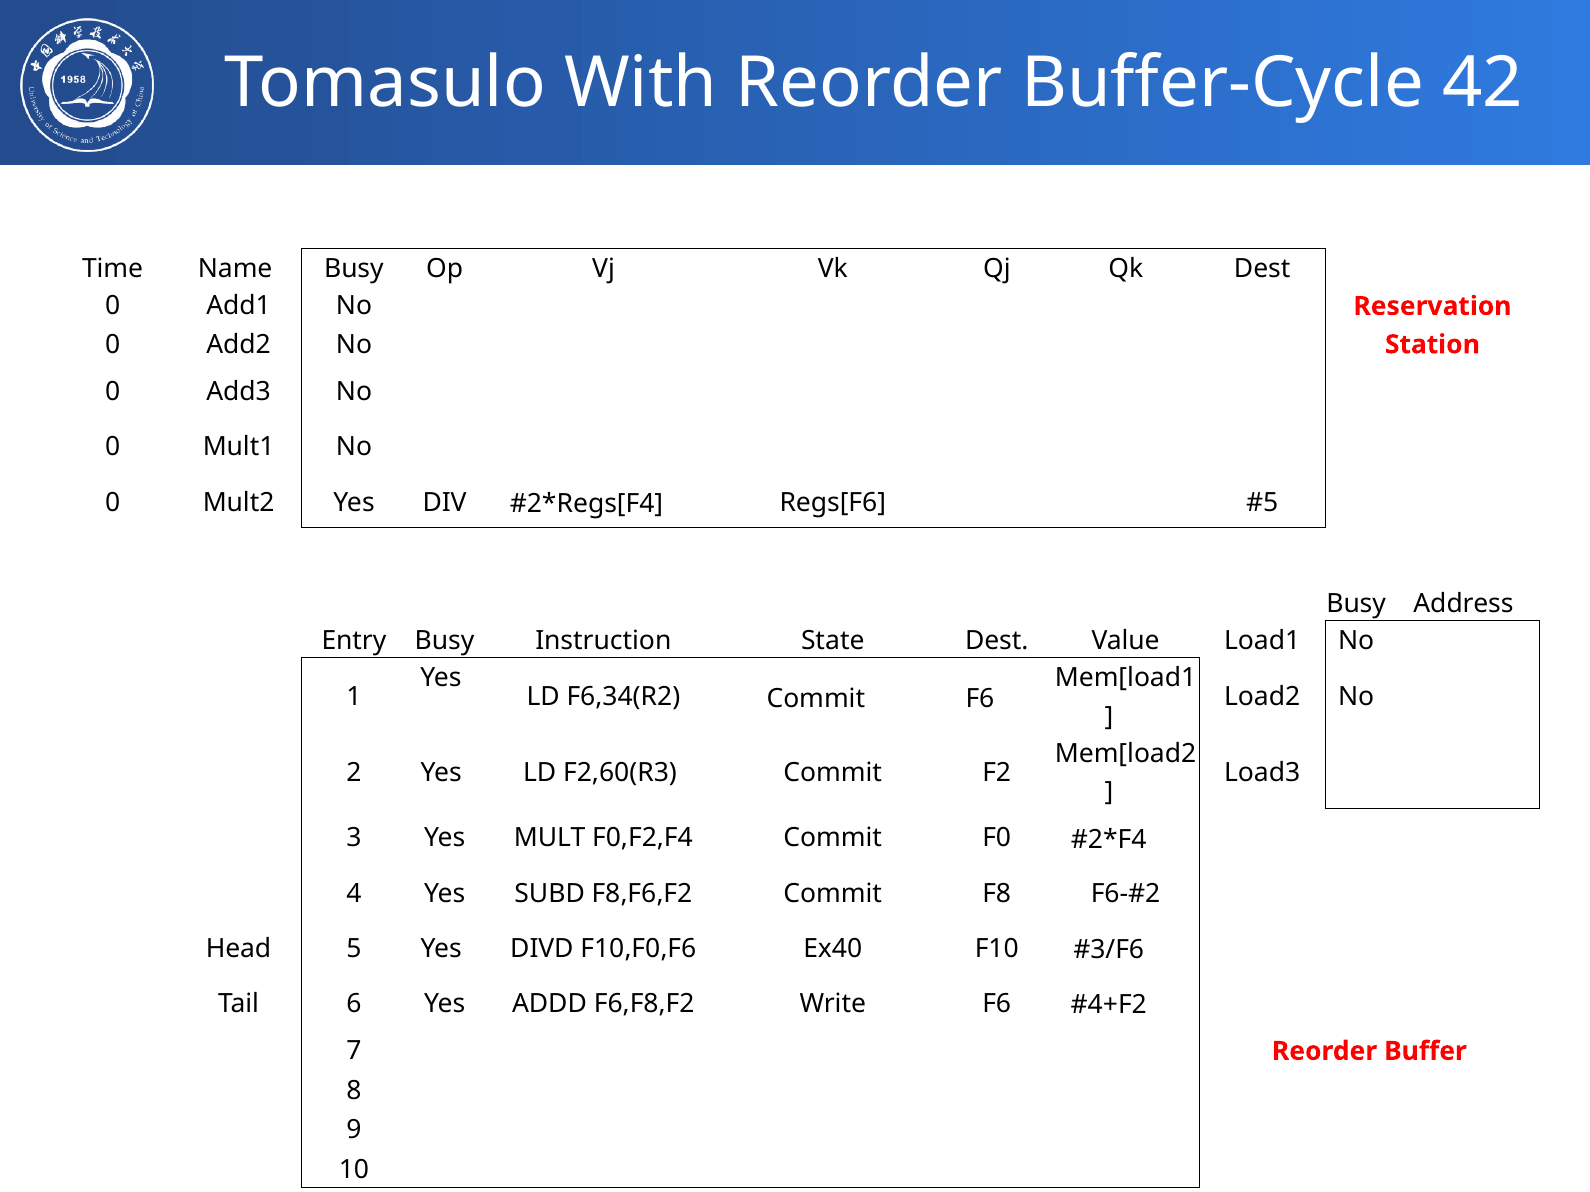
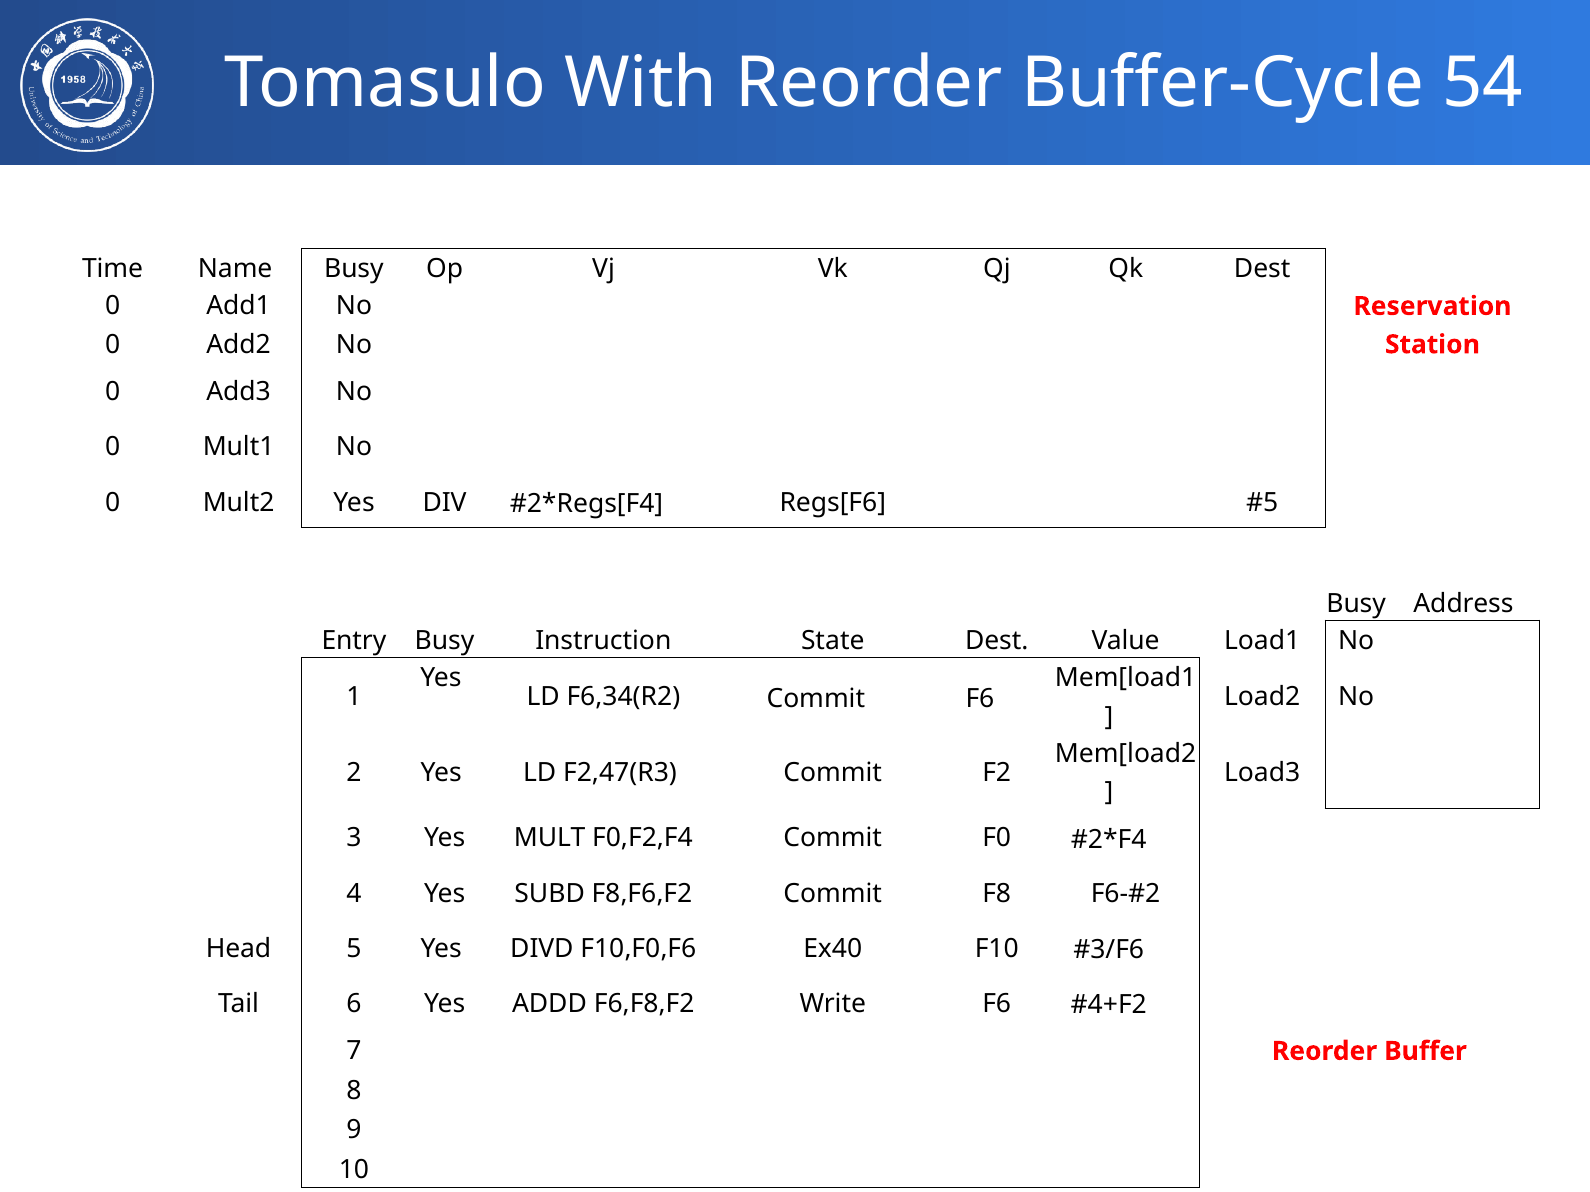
Buffer-Cycle 42: 42 -> 54 (1483, 83)
F2,60(R3: F2,60(R3 -> F2,47(R3 (620, 773)
